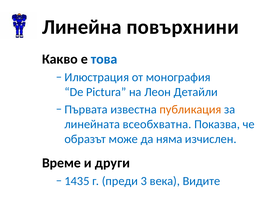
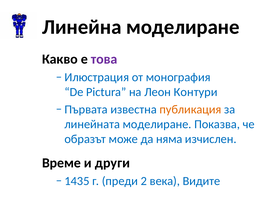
Линейна повърхнини: повърхнини -> моделиране (183, 27)
това colour: blue -> purple (104, 59)
Детайли: Детайли -> Контури (196, 92)
линейната всеобхватна: всеобхватна -> моделиране (157, 124)
3: 3 -> 2 (144, 181)
